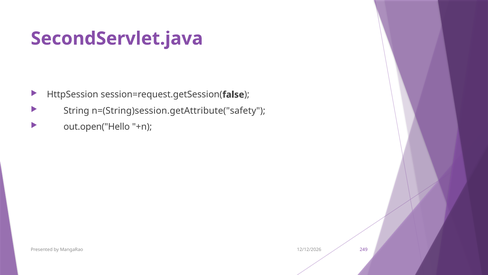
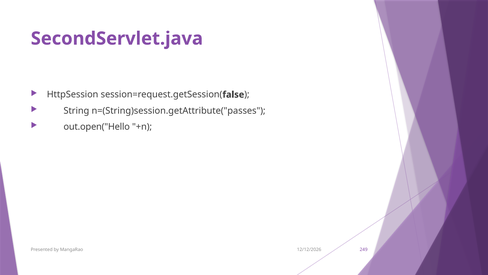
n=(String)session.getAttribute("safety: n=(String)session.getAttribute("safety -> n=(String)session.getAttribute("passes (179, 111)
